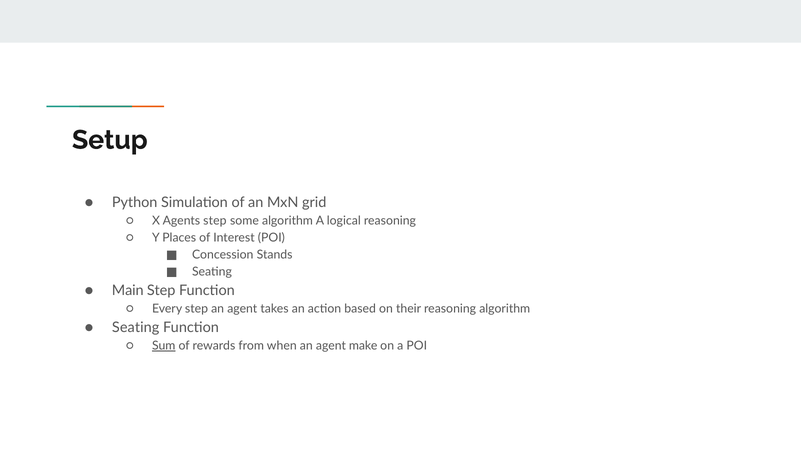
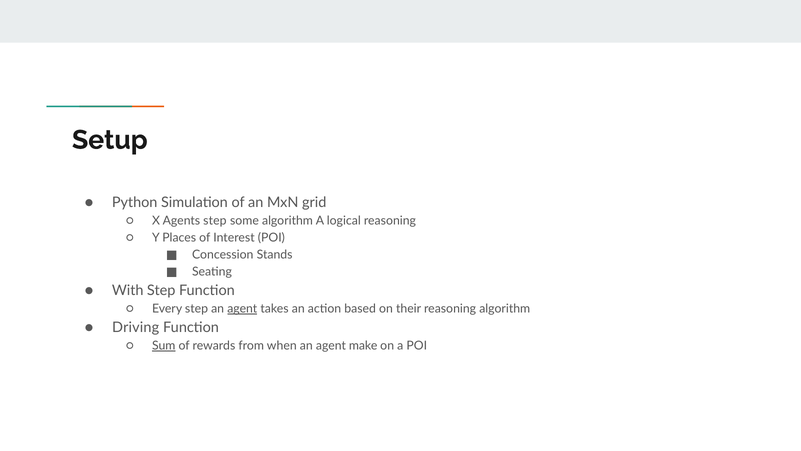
Main: Main -> With (128, 290)
agent underline: none -> present (242, 308)
Seating: Seating -> Driving (136, 327)
